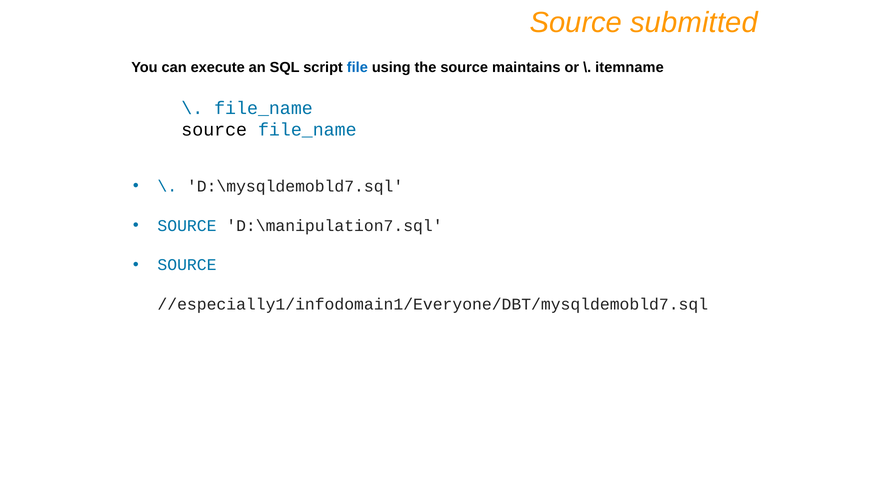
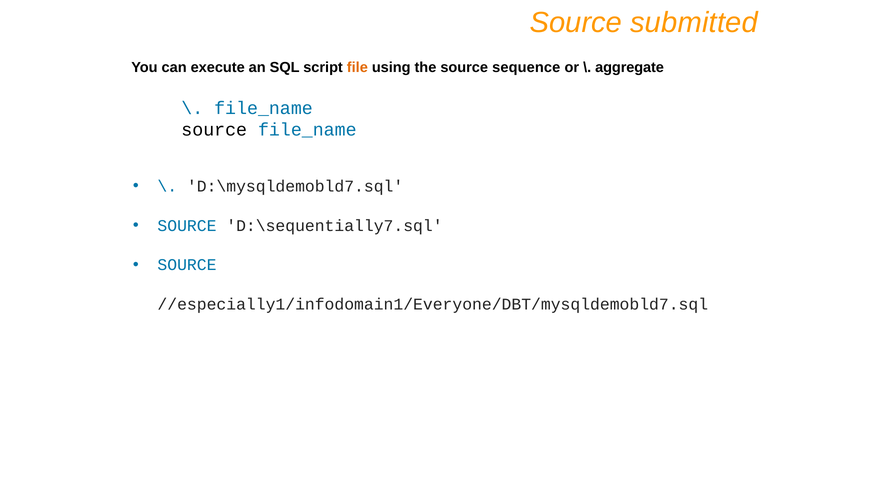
file colour: blue -> orange (357, 68)
maintains: maintains -> sequence (526, 68)
itemname: itemname -> aggregate (630, 68)
D:\manipulation7.sql: D:\manipulation7.sql -> D:\sequentially7.sql (334, 226)
